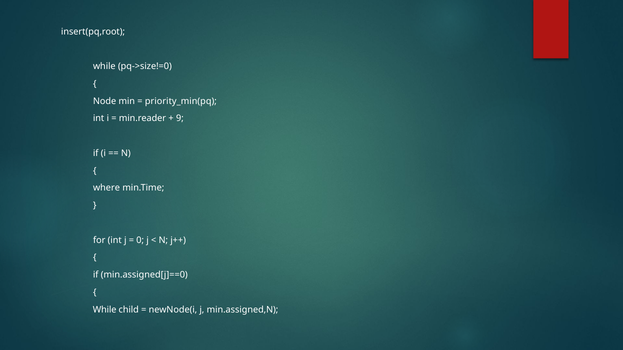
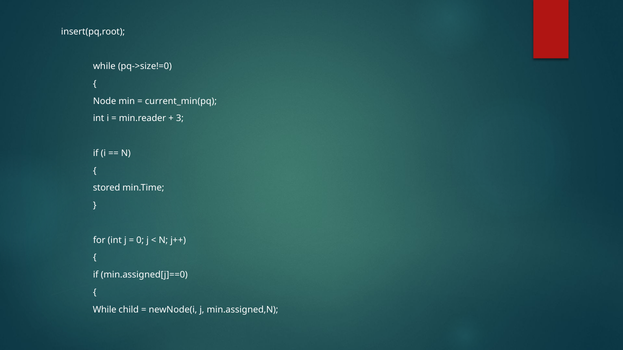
priority_min(pq: priority_min(pq -> current_min(pq (181, 101)
9: 9 -> 3 (180, 119)
where: where -> stored (107, 188)
